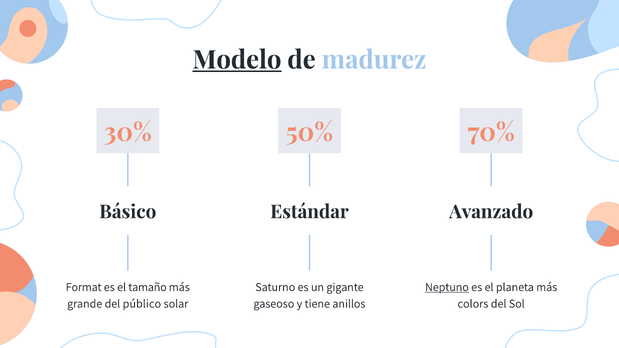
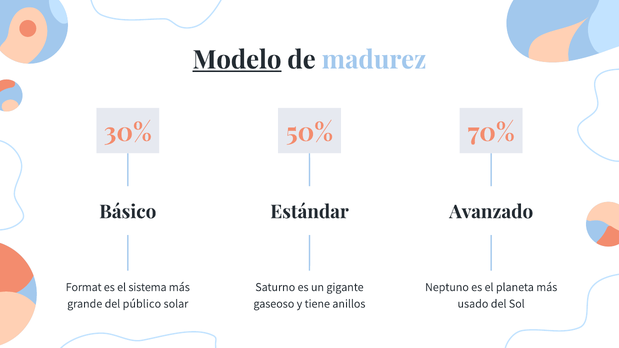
tamaño: tamaño -> sistema (148, 287)
Neptuno underline: present -> none (447, 287)
colors: colors -> usado (473, 304)
